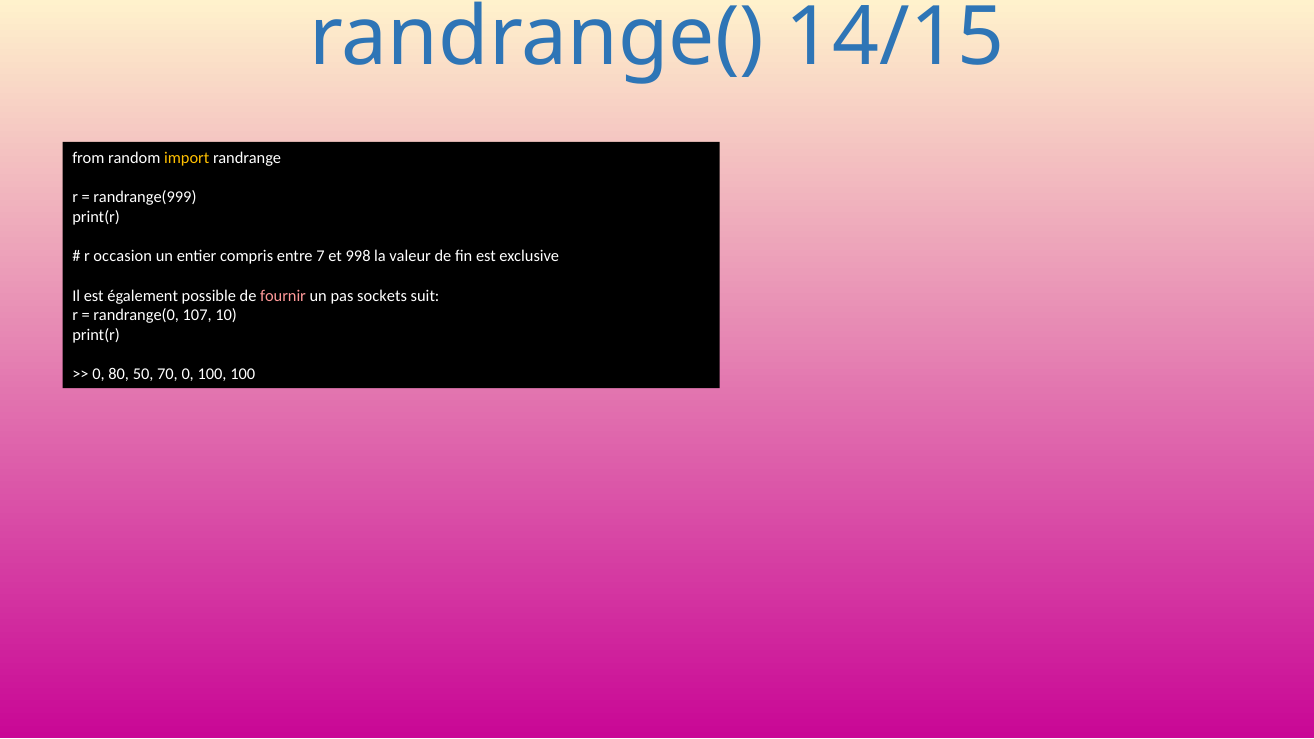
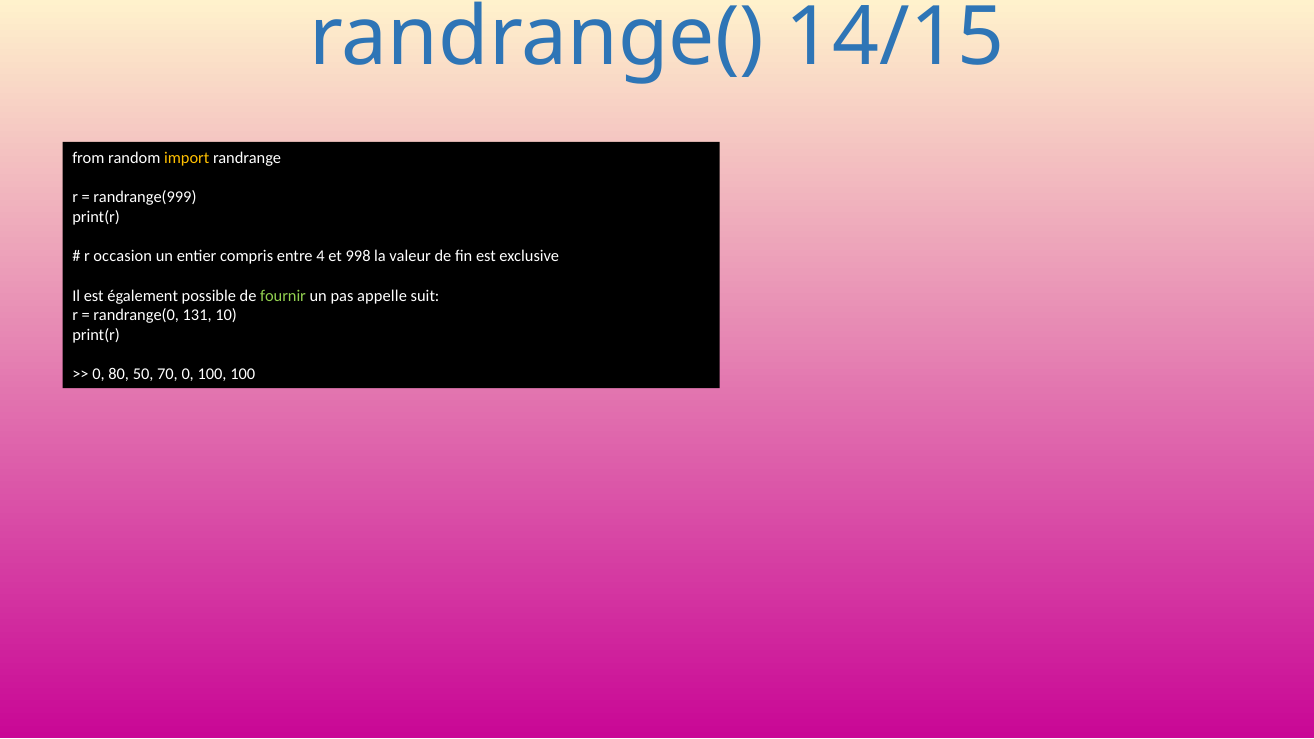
7: 7 -> 4 (321, 256)
fournir colour: pink -> light green (283, 296)
sockets: sockets -> appelle (382, 296)
107: 107 -> 131 (197, 315)
